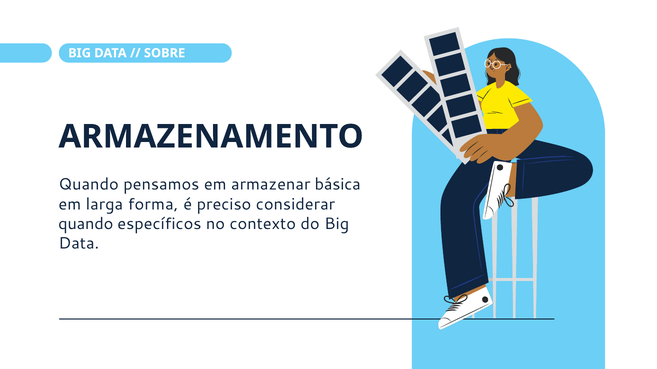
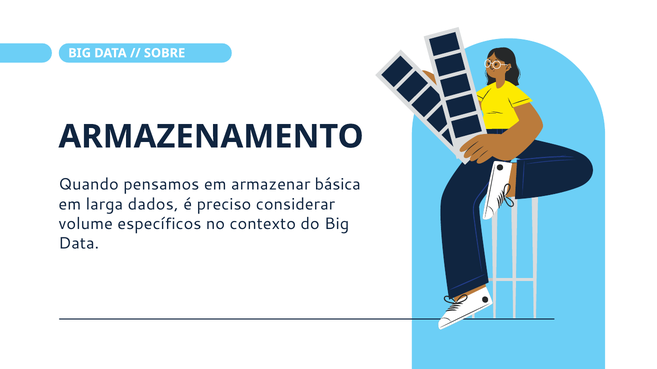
forma: forma -> dados (153, 205)
quando: quando -> volume (86, 224)
